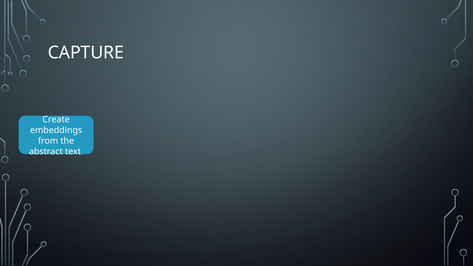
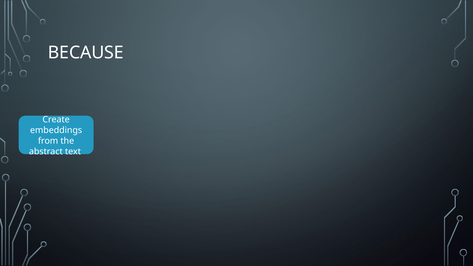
CAPTURE: CAPTURE -> BECAUSE (86, 53)
